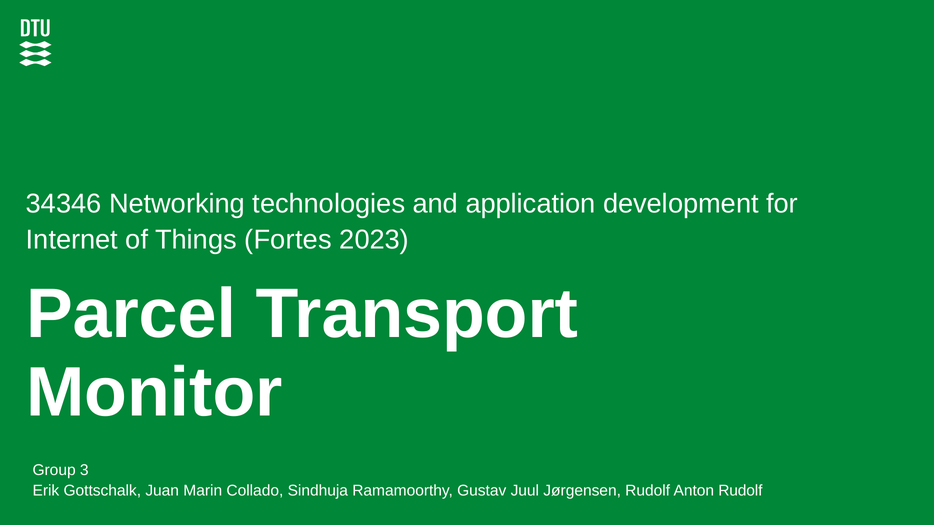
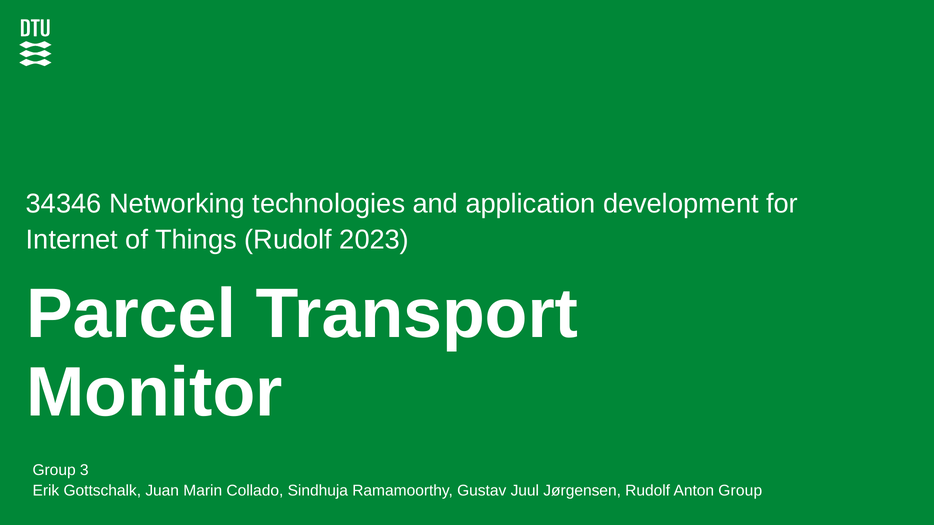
Things Fortes: Fortes -> Rudolf (288, 240)
Anton Rudolf: Rudolf -> Group (740, 491)
